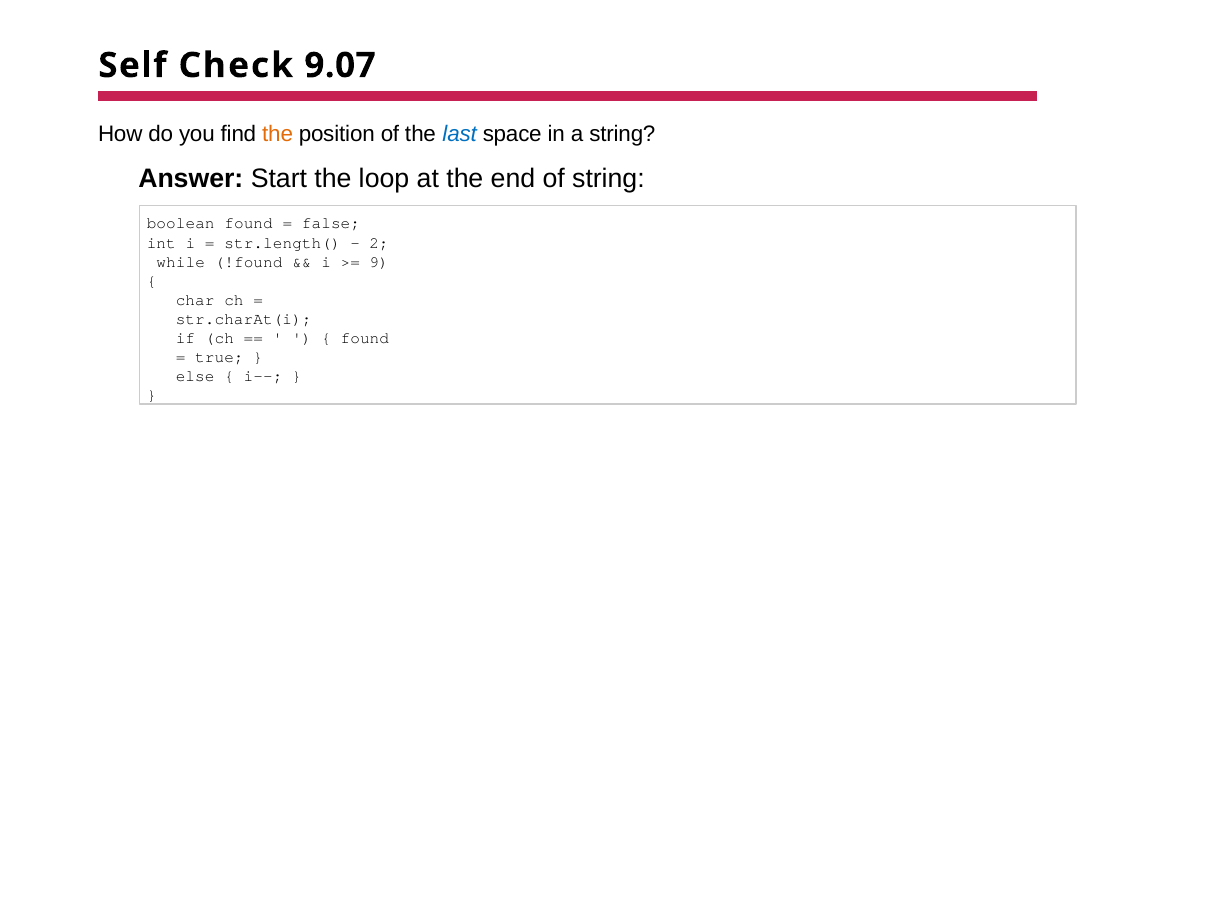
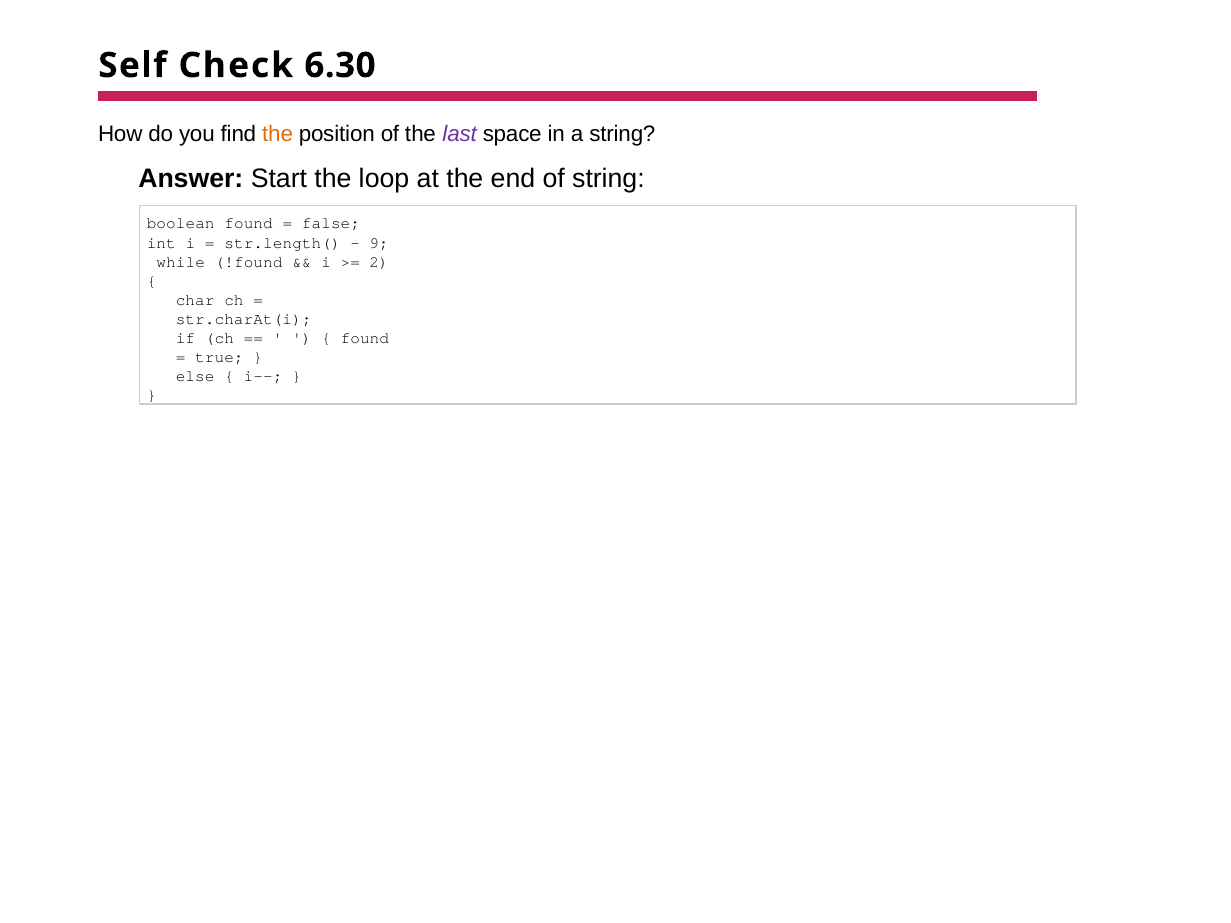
9.07: 9.07 -> 6.30 (340, 65)
last colour: blue -> purple (460, 134)
2: 2 -> 9 (379, 243)
9: 9 -> 2 (379, 262)
